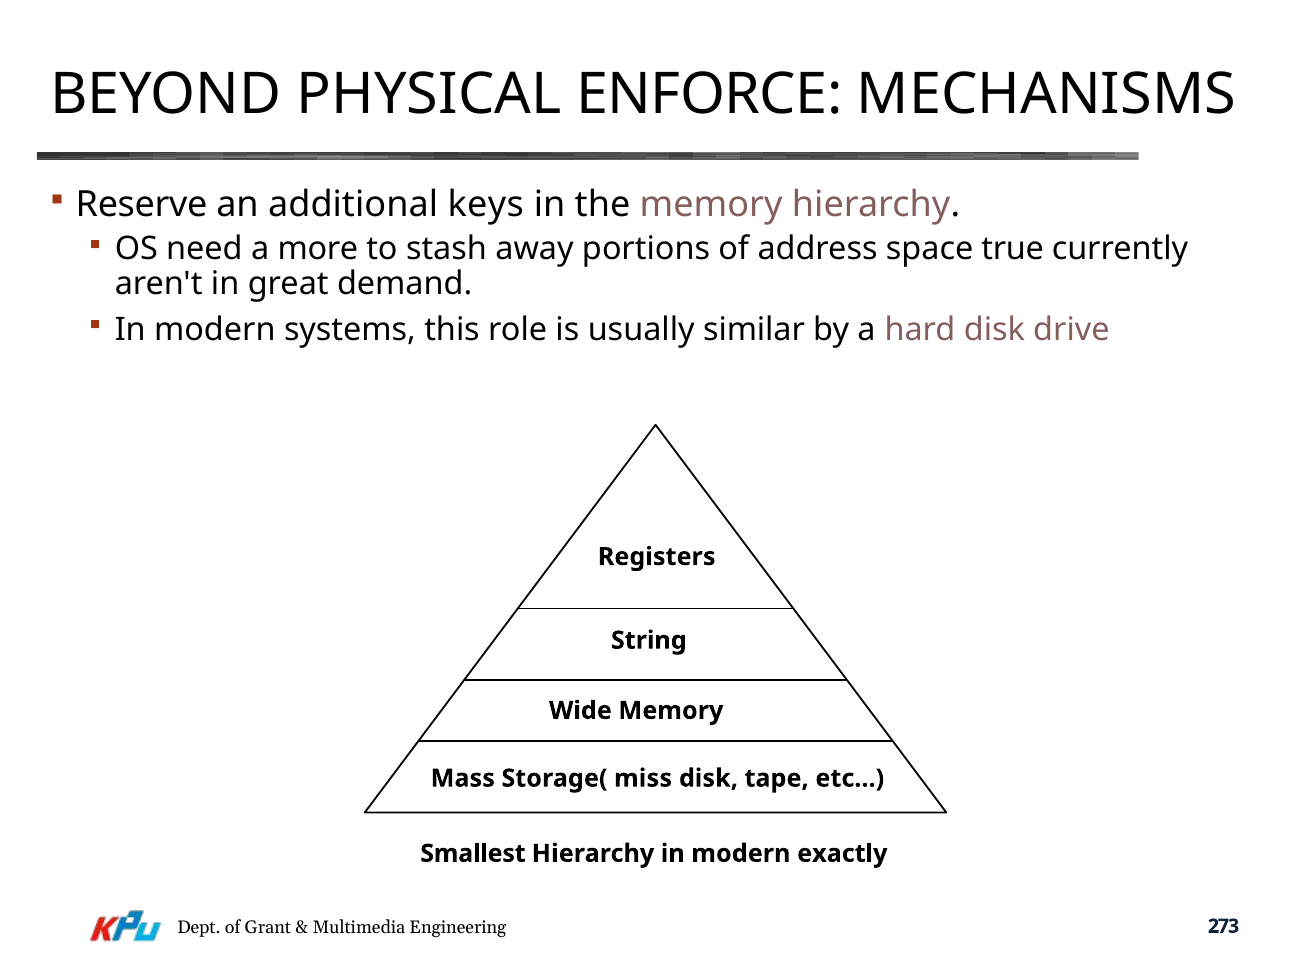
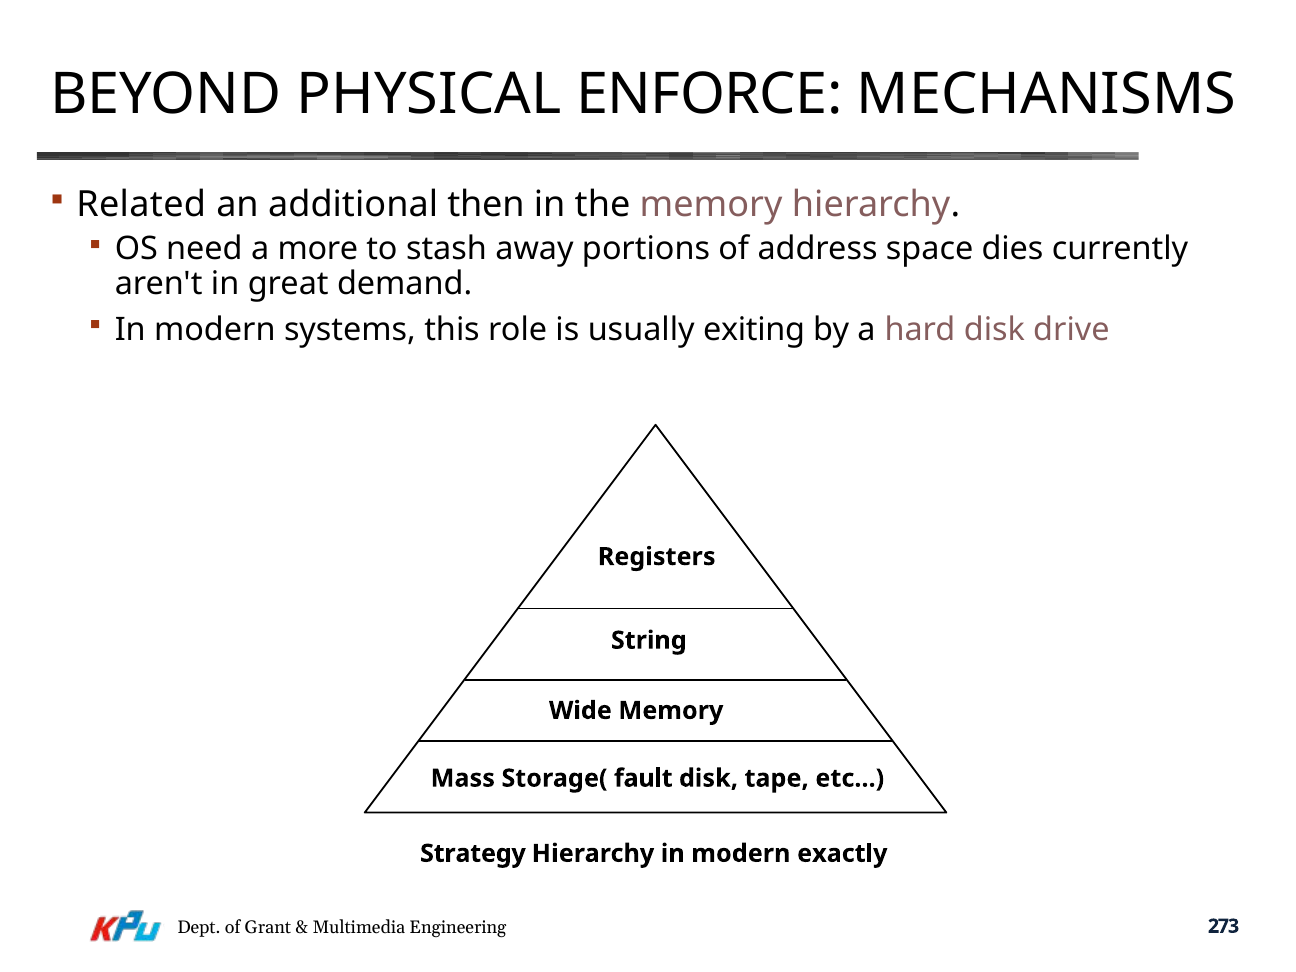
Reserve: Reserve -> Related (141, 205)
keys: keys -> then (486, 205)
true: true -> dies (1012, 249)
similar: similar -> exiting (754, 330)
miss: miss -> fault (643, 778)
Smallest: Smallest -> Strategy (473, 853)
